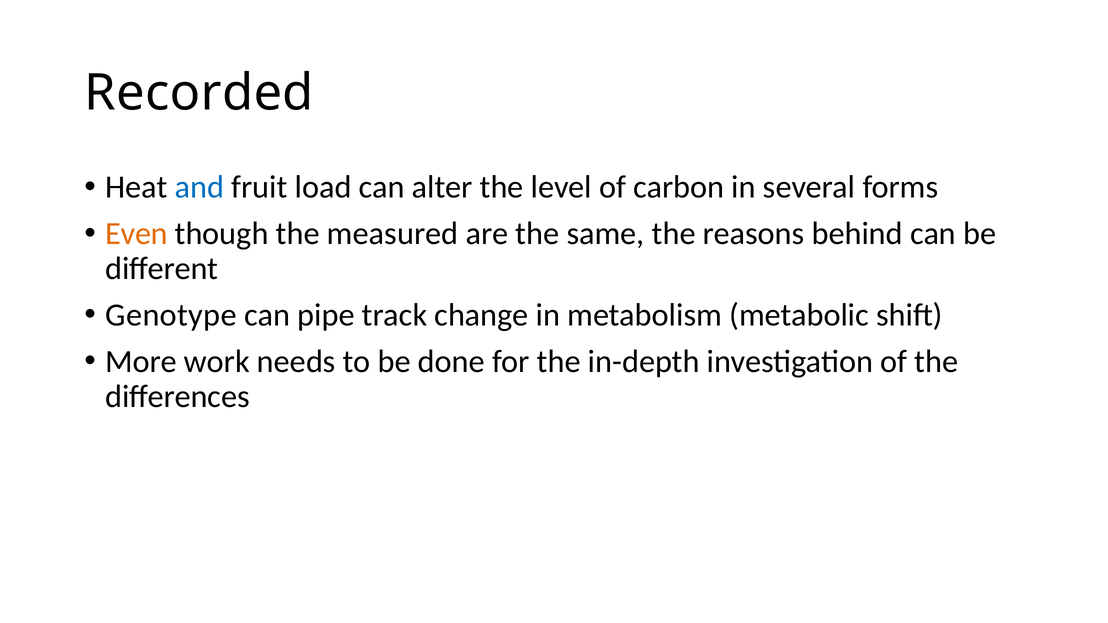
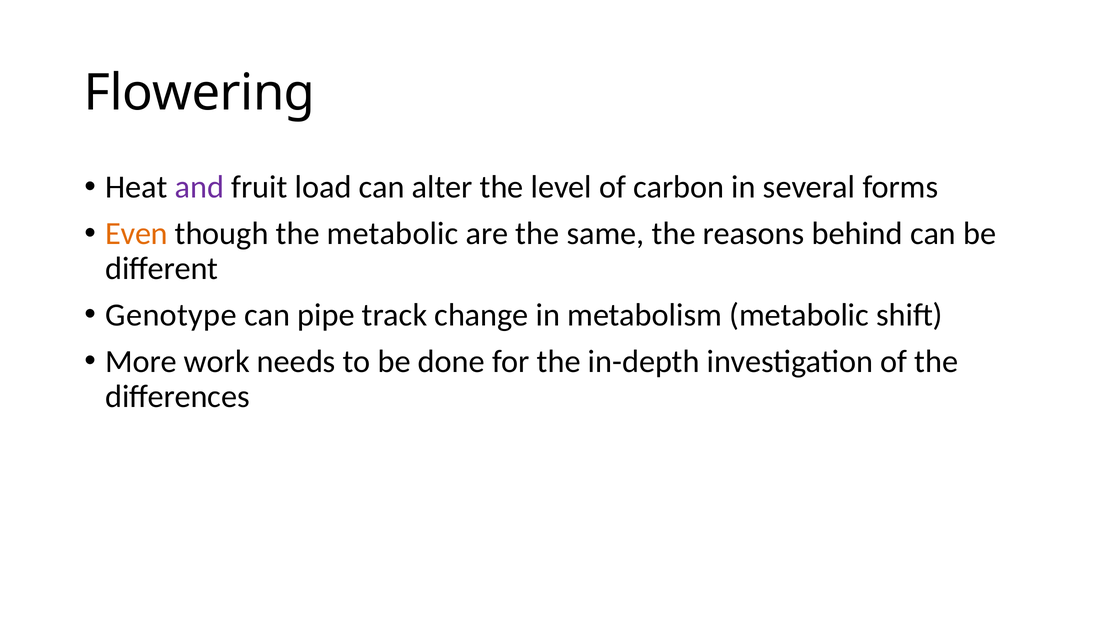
Recorded: Recorded -> Flowering (199, 93)
and colour: blue -> purple (199, 187)
the measured: measured -> metabolic (393, 234)
